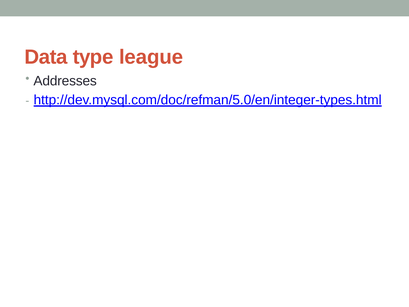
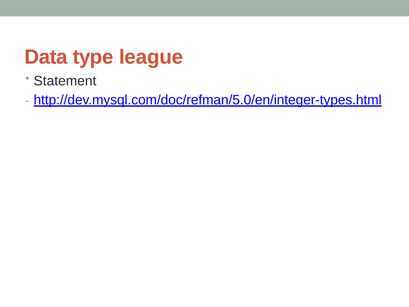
Addresses: Addresses -> Statement (65, 81)
